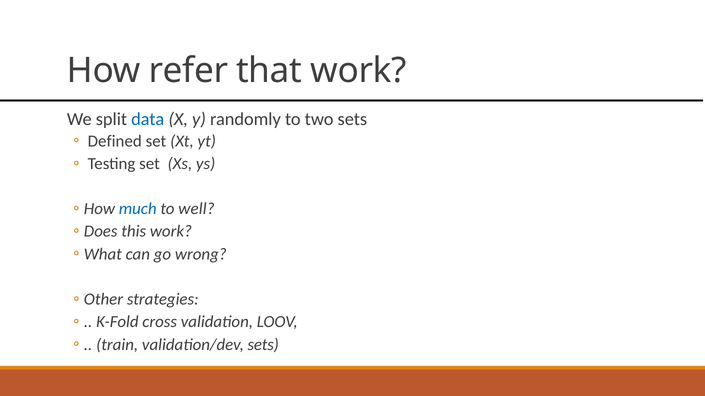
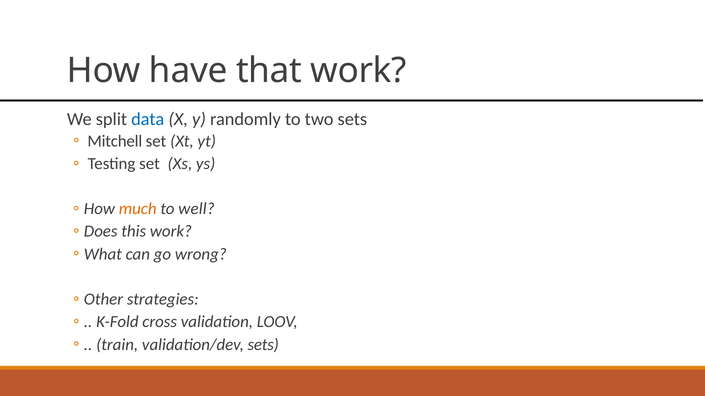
refer: refer -> have (188, 71)
Defined: Defined -> Mitchell (115, 141)
much colour: blue -> orange (138, 209)
